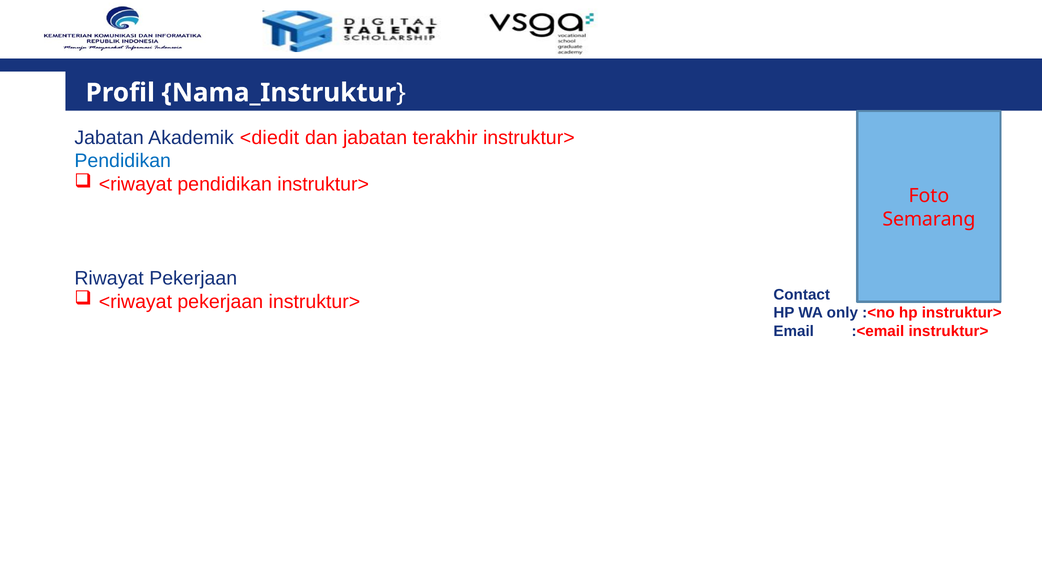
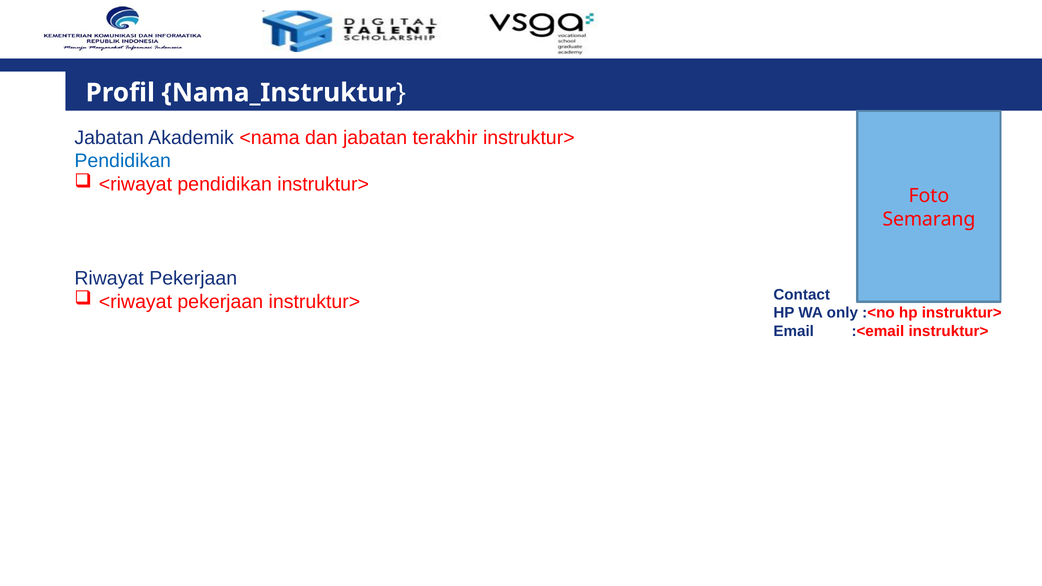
<diedit: <diedit -> <nama (270, 138)
